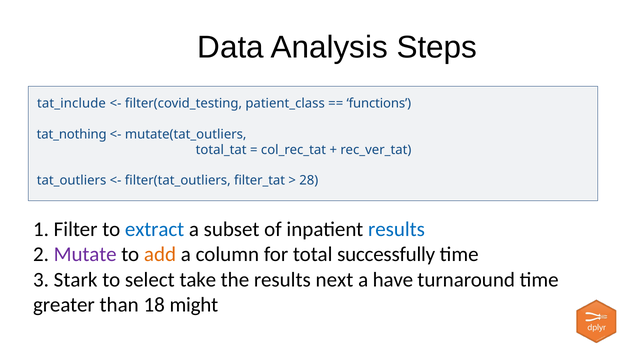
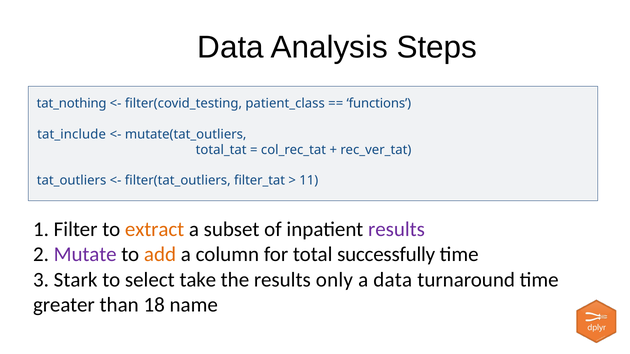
tat_include: tat_include -> tat_nothing (72, 103)
tat_nothing: tat_nothing -> tat_include (72, 135)
28: 28 -> 11 (309, 181)
extract colour: blue -> orange (155, 230)
results colour: blue -> purple (396, 230)
next: next -> only (334, 280)
a have: have -> data (393, 280)
might: might -> name (194, 305)
